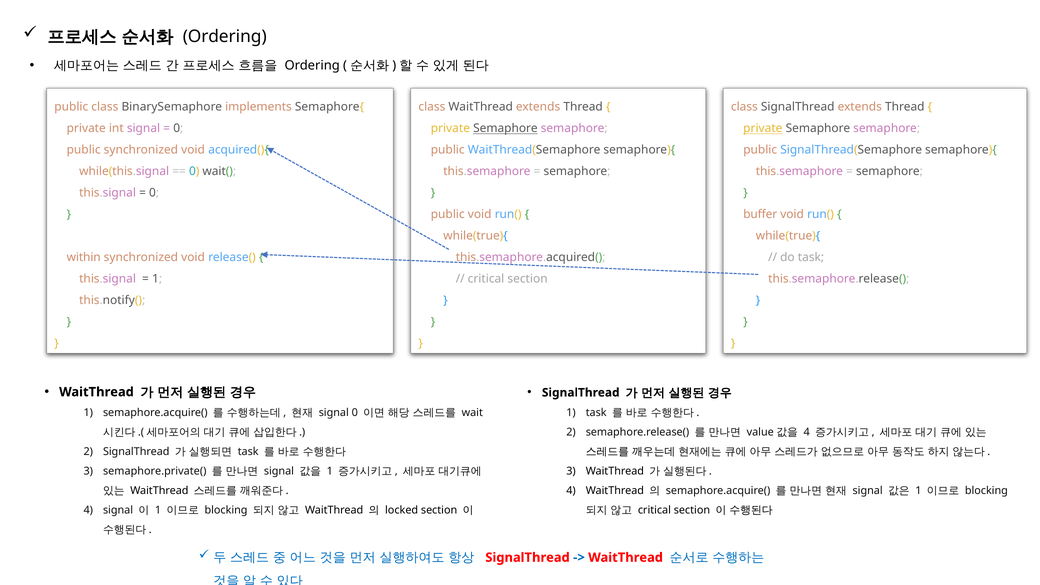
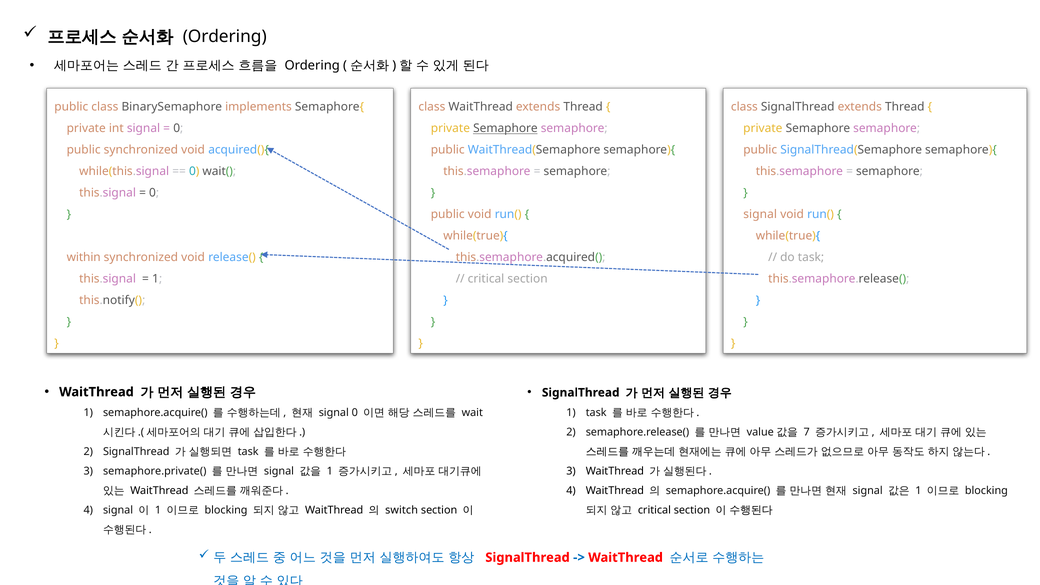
private underline: present -> none (763, 129)
buffer: buffer -> signal (760, 214)
4: 4 -> 7 (807, 432)
locked: locked -> switch (402, 510)
